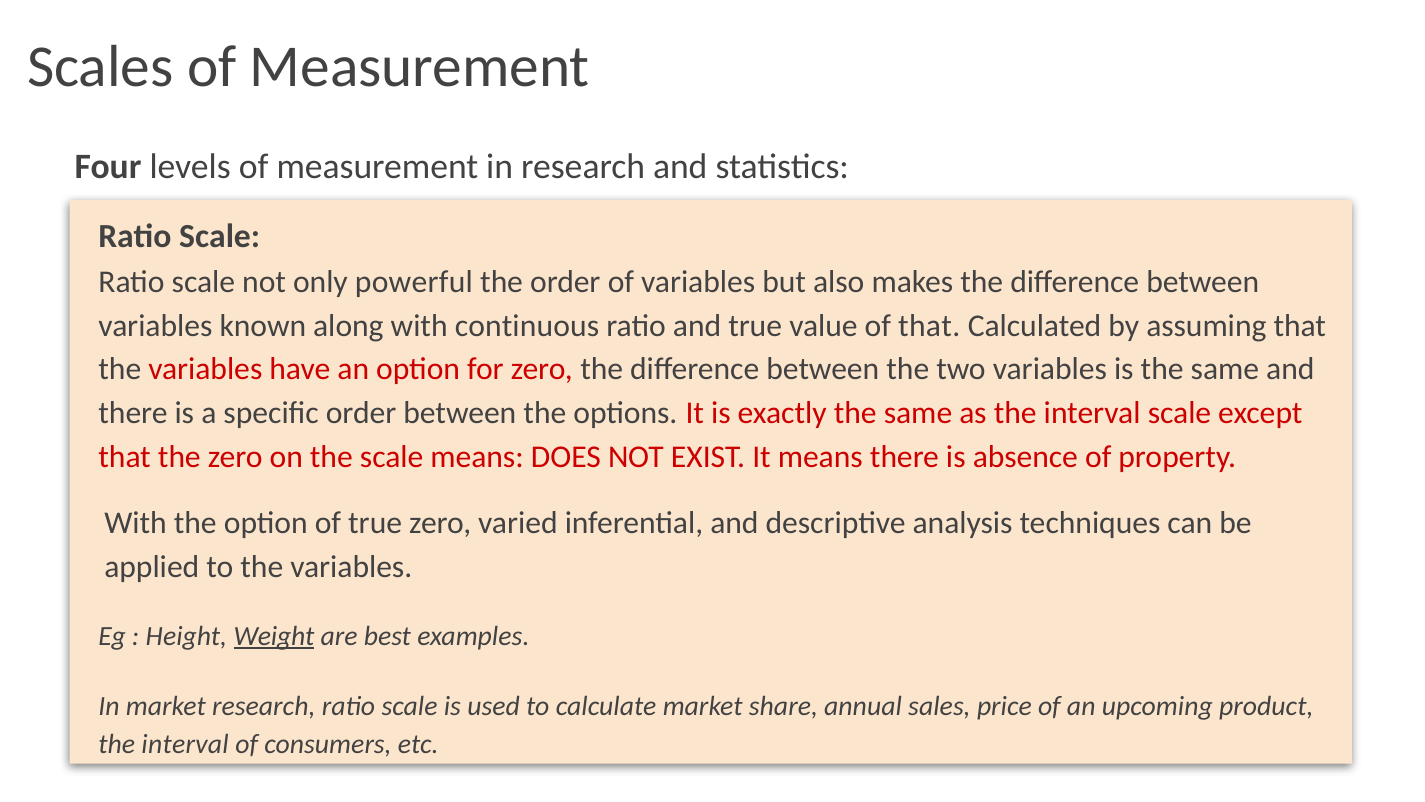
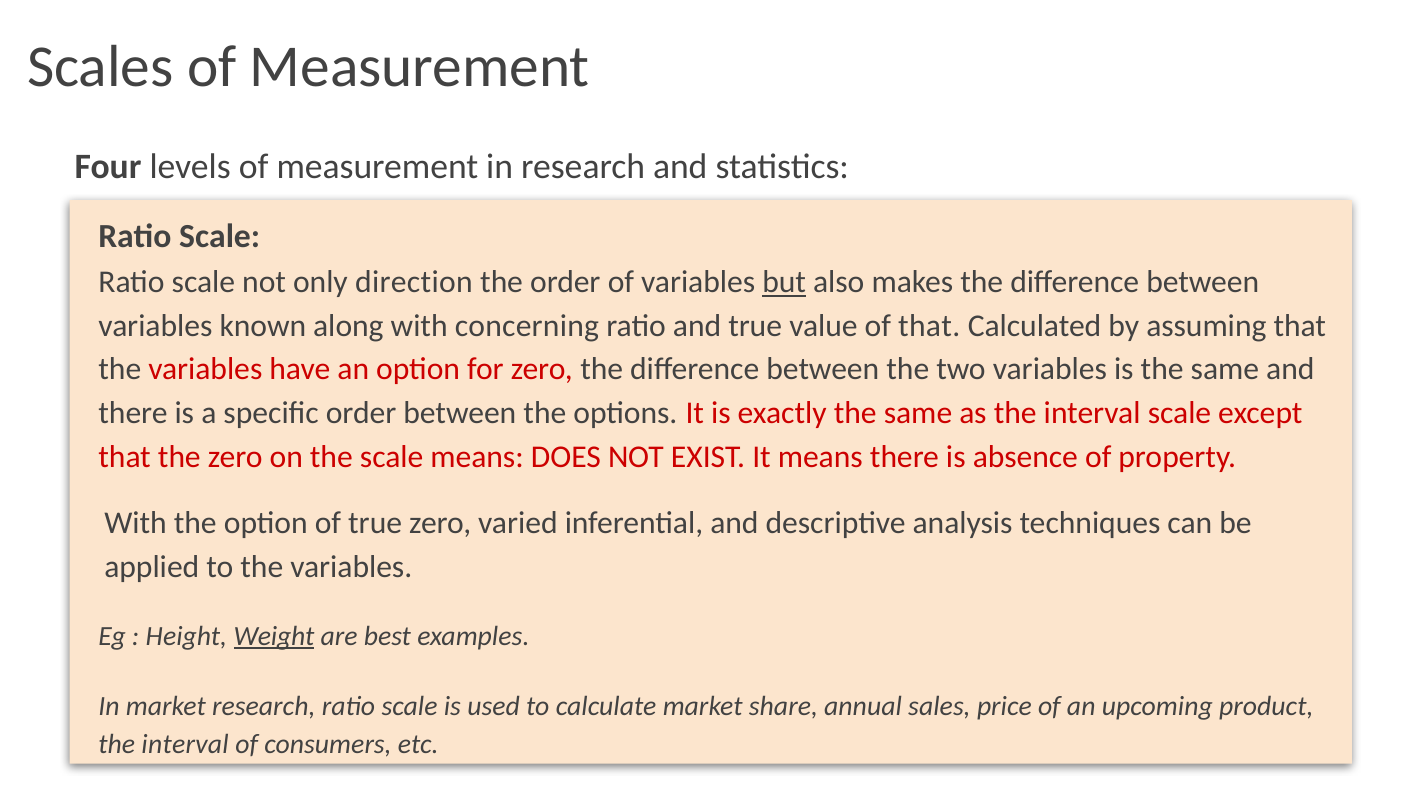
powerful: powerful -> direction (414, 282)
but underline: none -> present (784, 282)
continuous: continuous -> concerning (527, 326)
